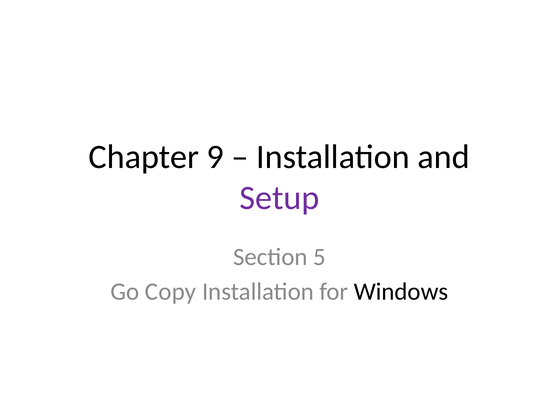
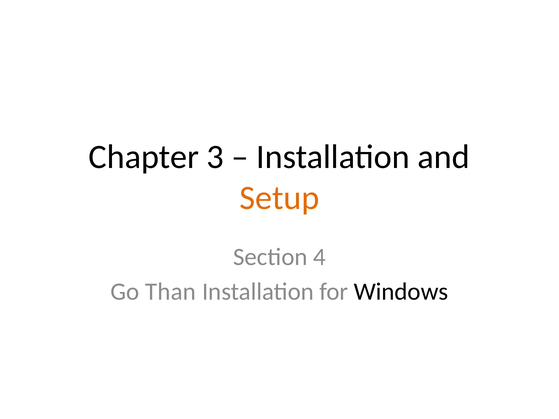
9: 9 -> 3 (215, 157)
Setup colour: purple -> orange (279, 198)
5: 5 -> 4 (319, 257)
Copy: Copy -> Than (171, 292)
